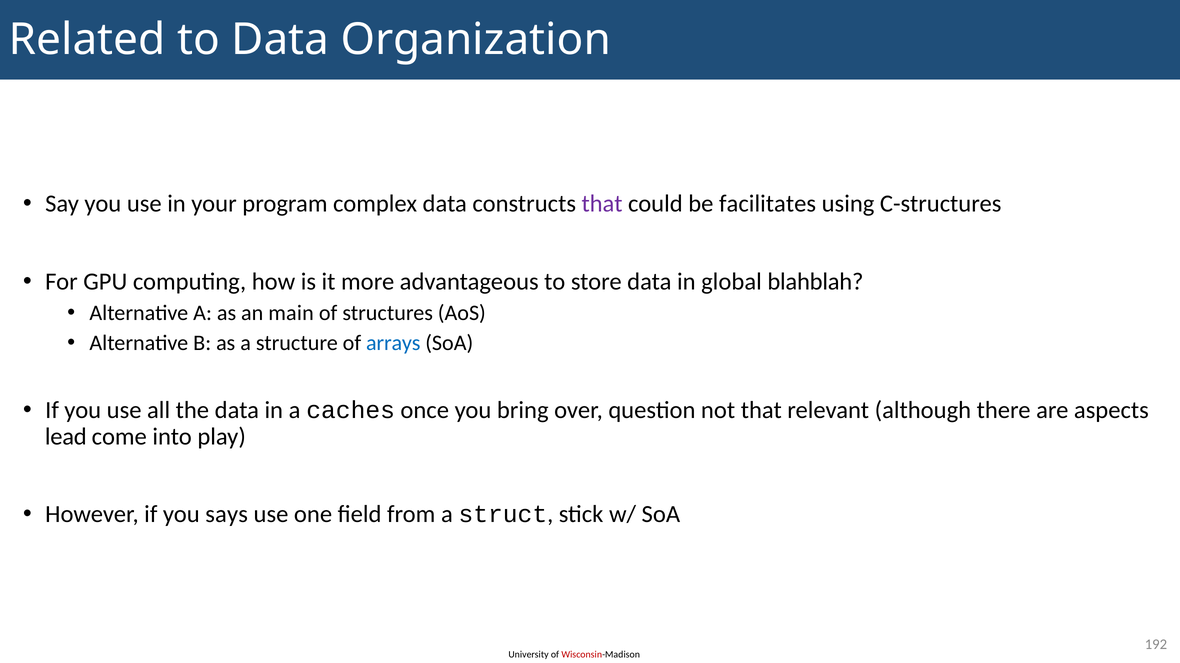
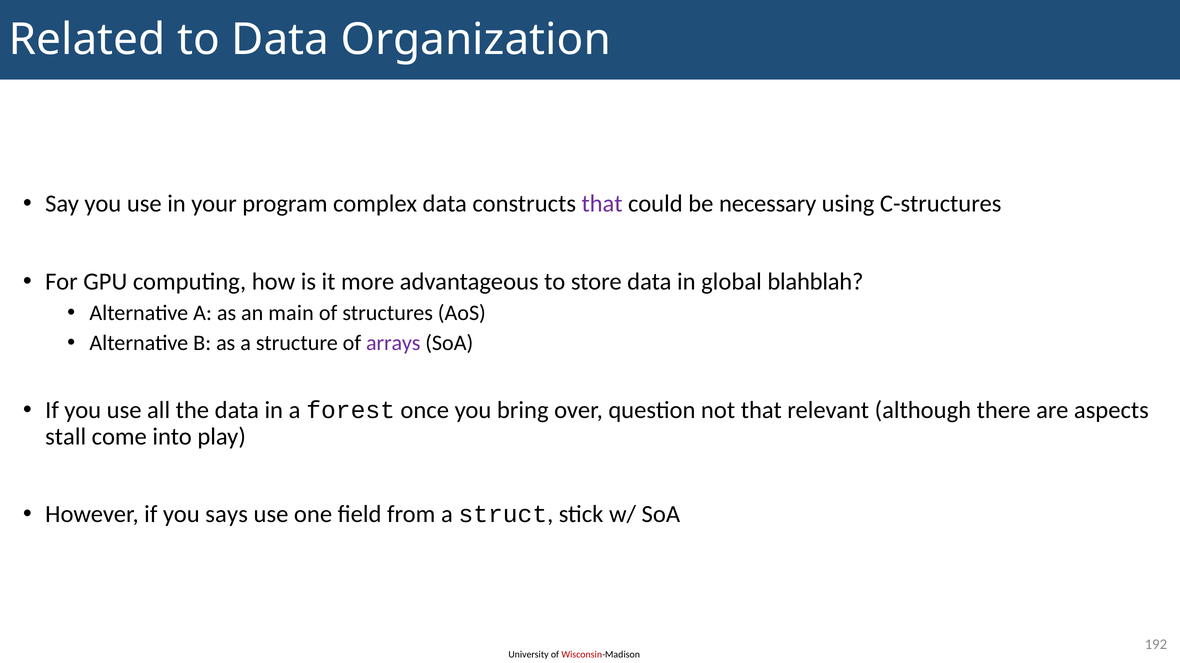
facilitates: facilitates -> necessary (768, 204)
arrays colour: blue -> purple (393, 343)
caches: caches -> forest (351, 411)
lead: lead -> stall (66, 437)
